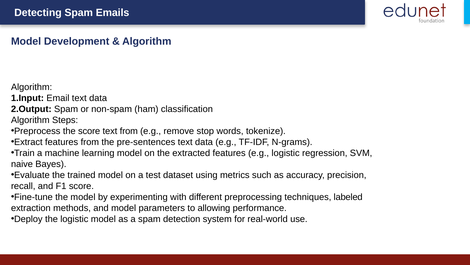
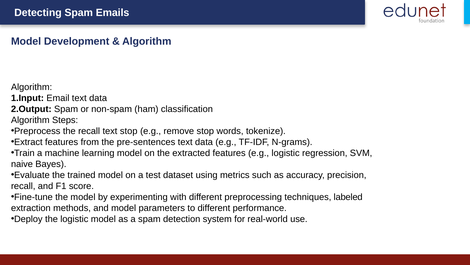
the score: score -> recall (89, 131)
text from: from -> stop (129, 131)
to allowing: allowing -> different (214, 208)
